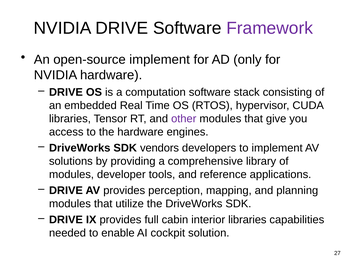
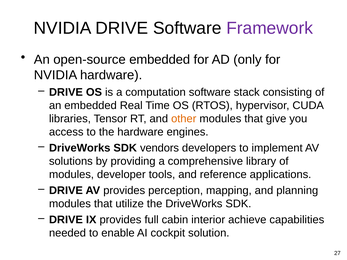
open-source implement: implement -> embedded (160, 60)
other colour: purple -> orange (184, 119)
interior libraries: libraries -> achieve (247, 220)
